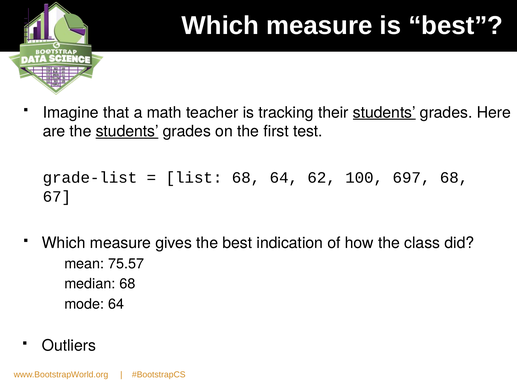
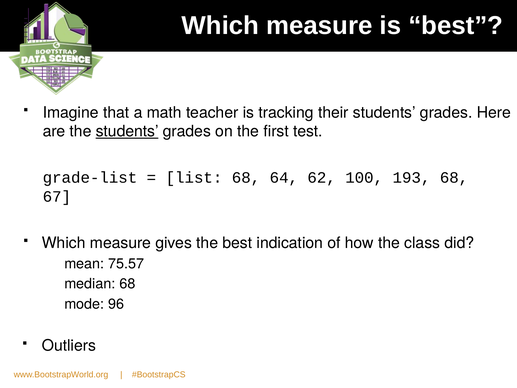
students underline: present -> none (384, 112)
697: 697 -> 193 (411, 178)
mode 64: 64 -> 96 (116, 304)
